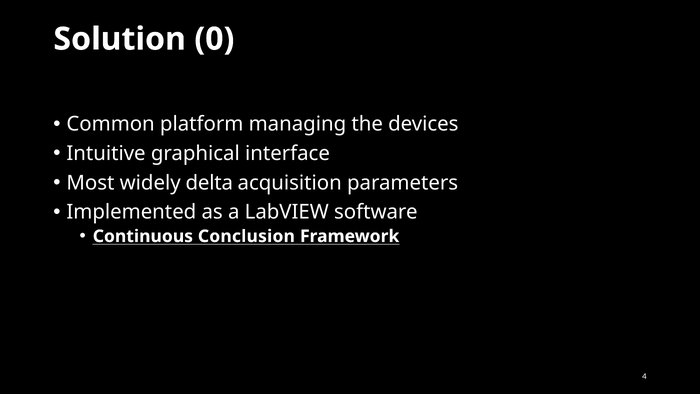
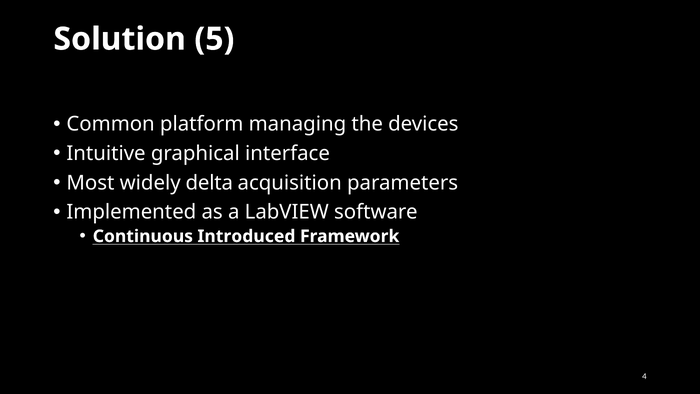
0: 0 -> 5 (214, 39)
Conclusion: Conclusion -> Introduced (246, 236)
